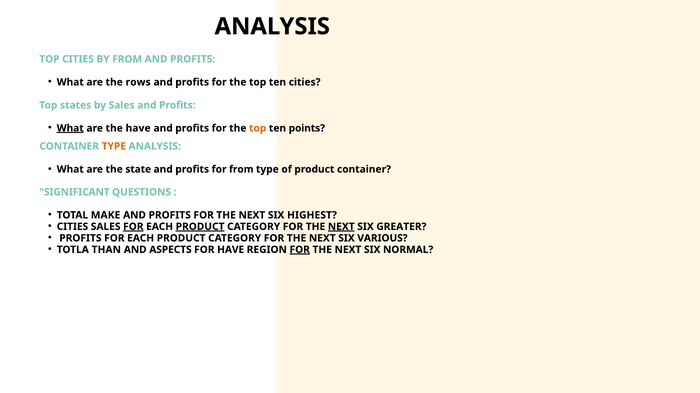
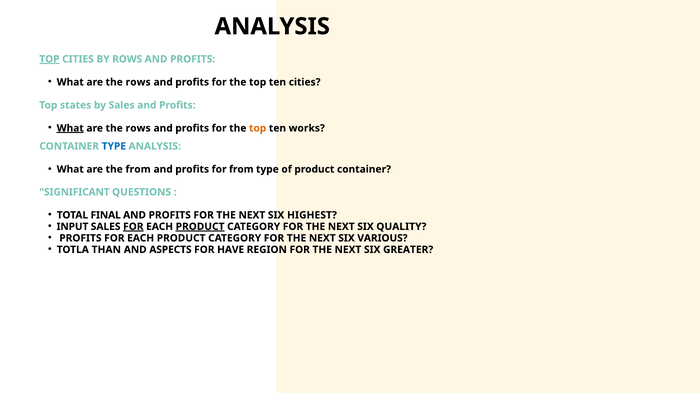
TOP underline: none -> present (49, 59)
BY FROM: FROM -> ROWS (127, 59)
have: have -> rows (138, 128)
points: points -> works (307, 128)
TYPE colour: orange -> blue (114, 146)
the state: state -> from (138, 170)
MAKE: MAKE -> FINAL (106, 215)
CITIES: CITIES -> INPUT (72, 227)
NEXT underline: present -> none (341, 227)
GREATER: GREATER -> QUALITY (401, 227)
FOR underline: present -> none (300, 250)
NORMAL: NORMAL -> GREATER (408, 250)
